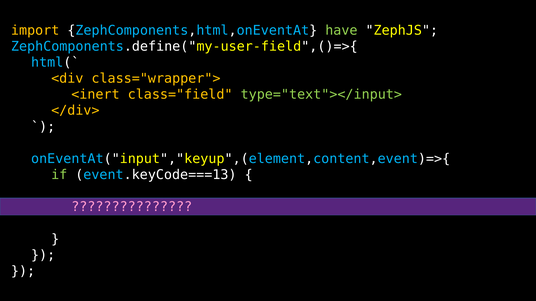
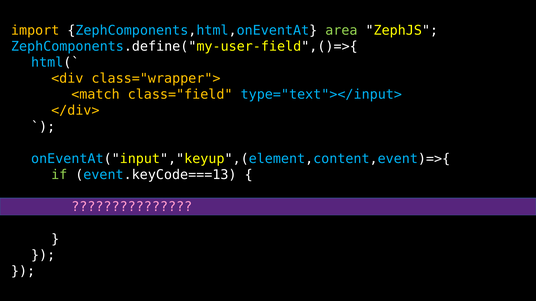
have: have -> area (341, 30)
<inert: <inert -> <match (95, 95)
type="text"></input> colour: light green -> light blue (321, 95)
